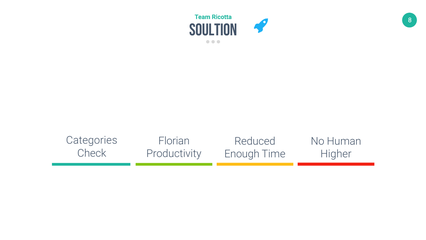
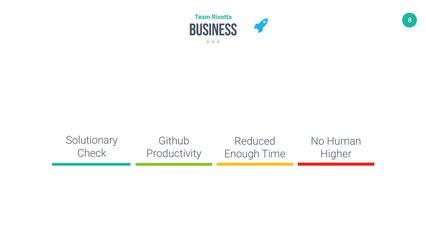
Soultion: Soultion -> Business (213, 30)
Categories: Categories -> Solutionary (92, 140)
Florian: Florian -> Github (174, 141)
